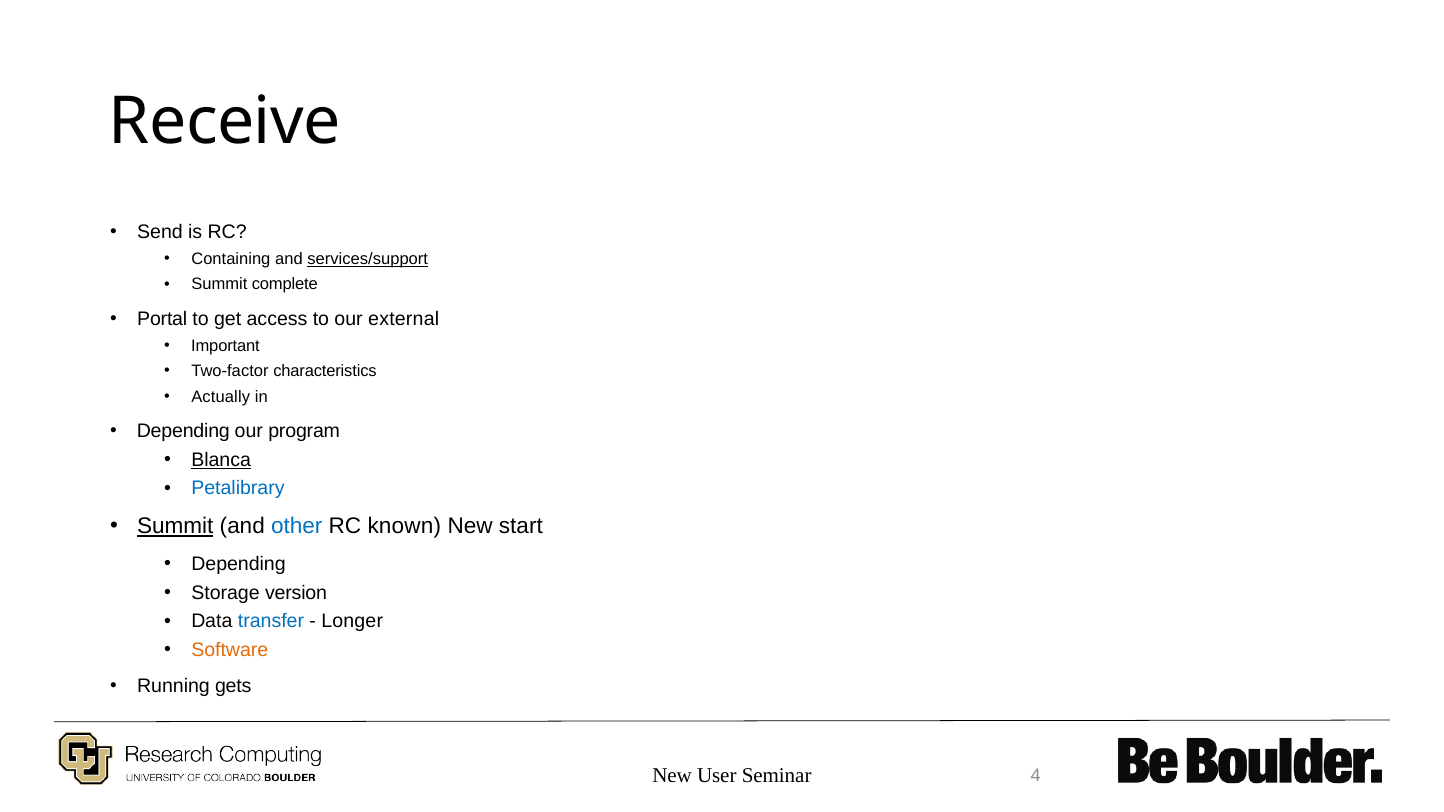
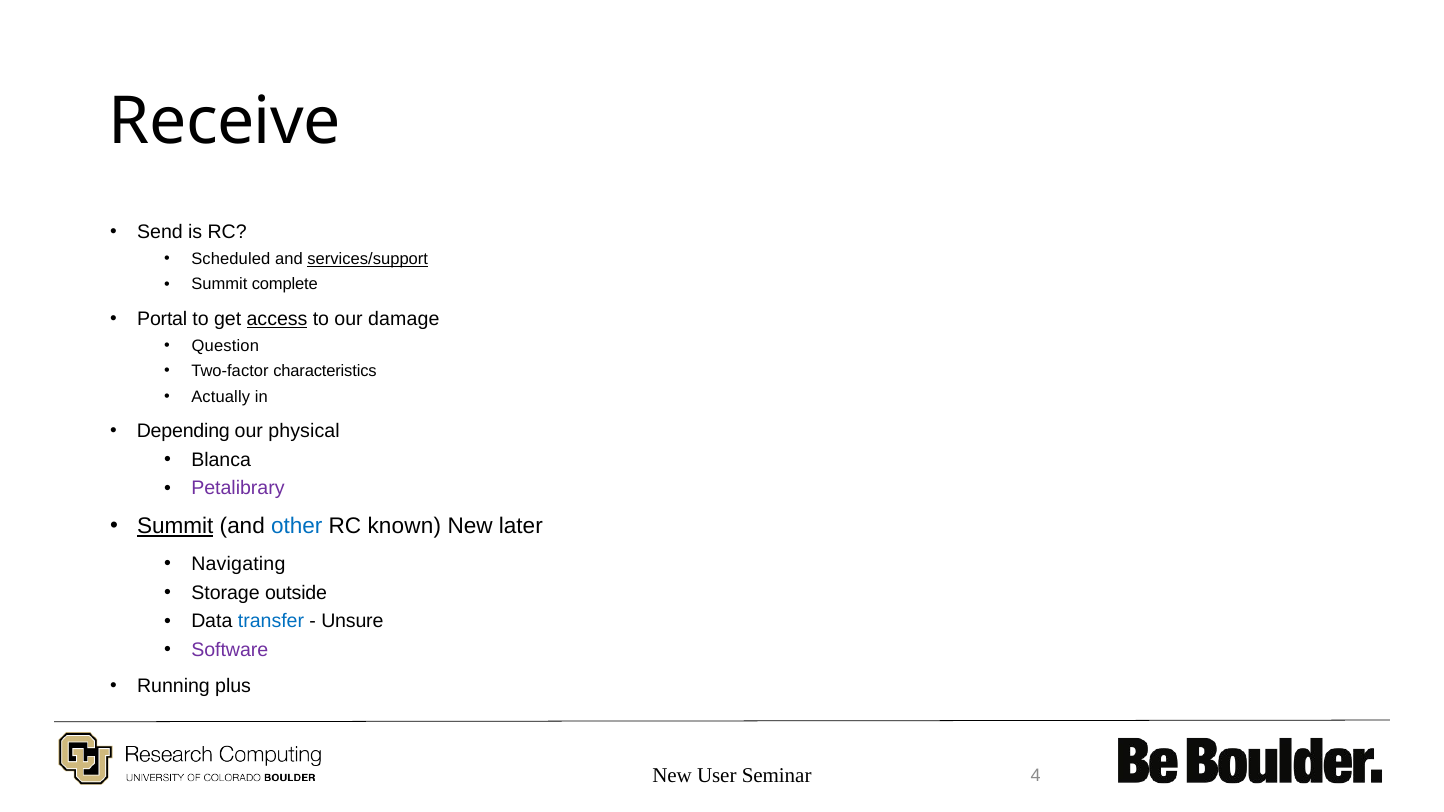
Containing: Containing -> Scheduled (231, 259)
access underline: none -> present (277, 319)
external: external -> damage (404, 319)
Important: Important -> Question (225, 346)
program: program -> physical (304, 431)
Blanca underline: present -> none (221, 460)
Petalibrary colour: blue -> purple (238, 489)
start: start -> later (521, 526)
Depending: Depending -> Navigating (238, 564)
version: version -> outside (296, 593)
Longer: Longer -> Unsure (352, 622)
Software colour: orange -> purple (230, 650)
gets: gets -> plus (233, 686)
